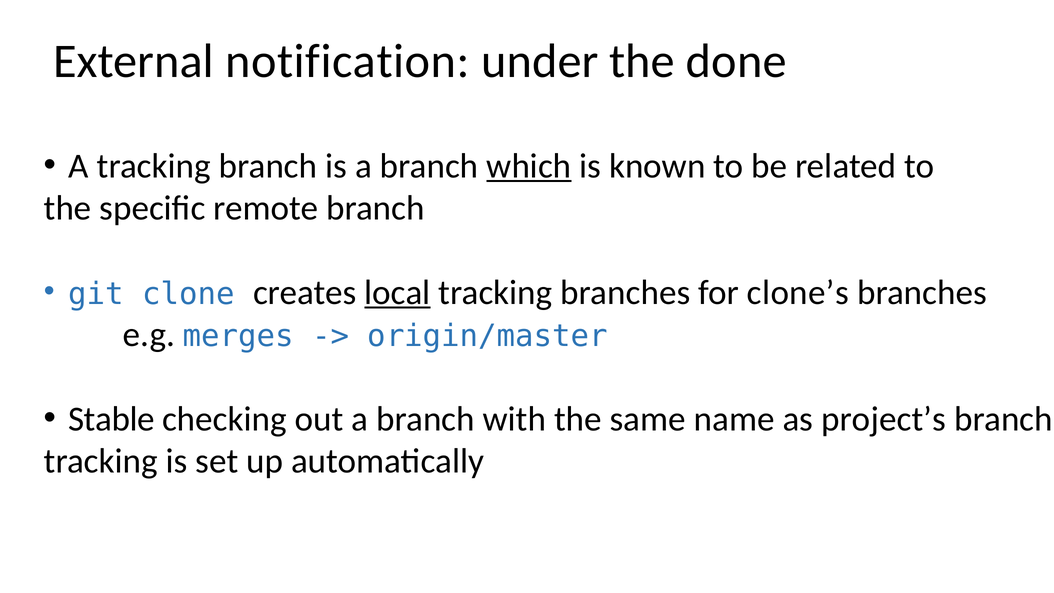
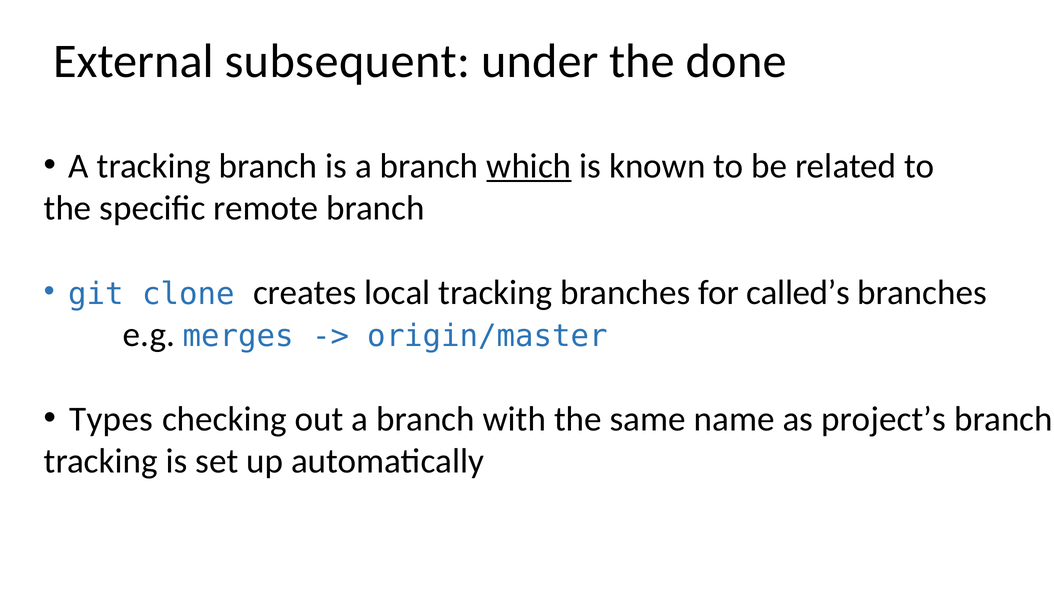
notification: notification -> subsequent (347, 61)
local underline: present -> none (397, 292)
clone’s: clone’s -> called’s (798, 292)
Stable: Stable -> Types (111, 419)
